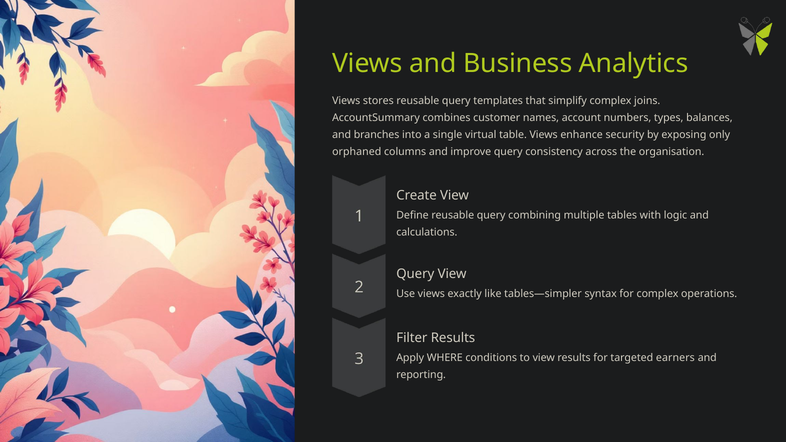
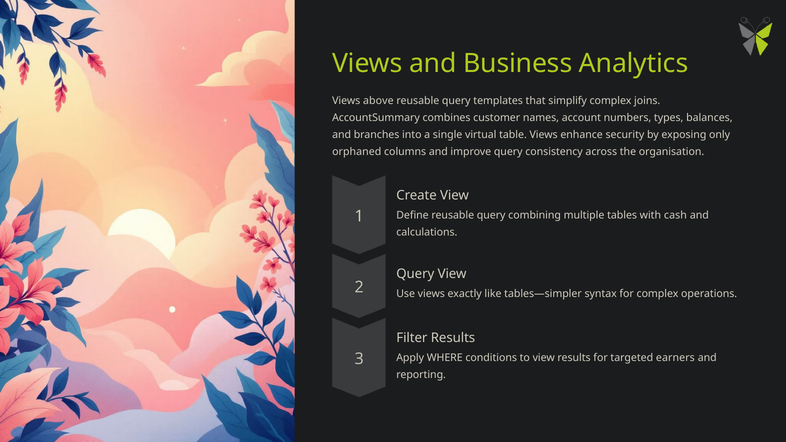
stores: stores -> above (378, 101)
logic: logic -> cash (675, 215)
